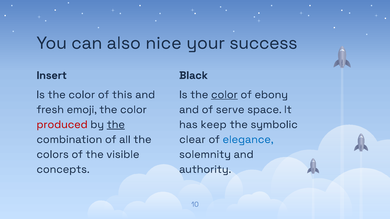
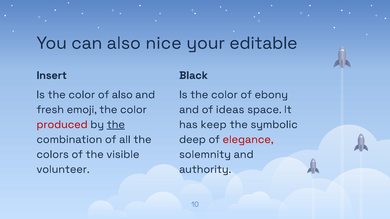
success: success -> editable (263, 43)
of this: this -> also (122, 95)
color underline: present -> none (224, 95)
serve: serve -> ideas (230, 110)
clear: clear -> deep (192, 140)
elegance colour: blue -> red (248, 140)
concepts: concepts -> volunteer (63, 170)
